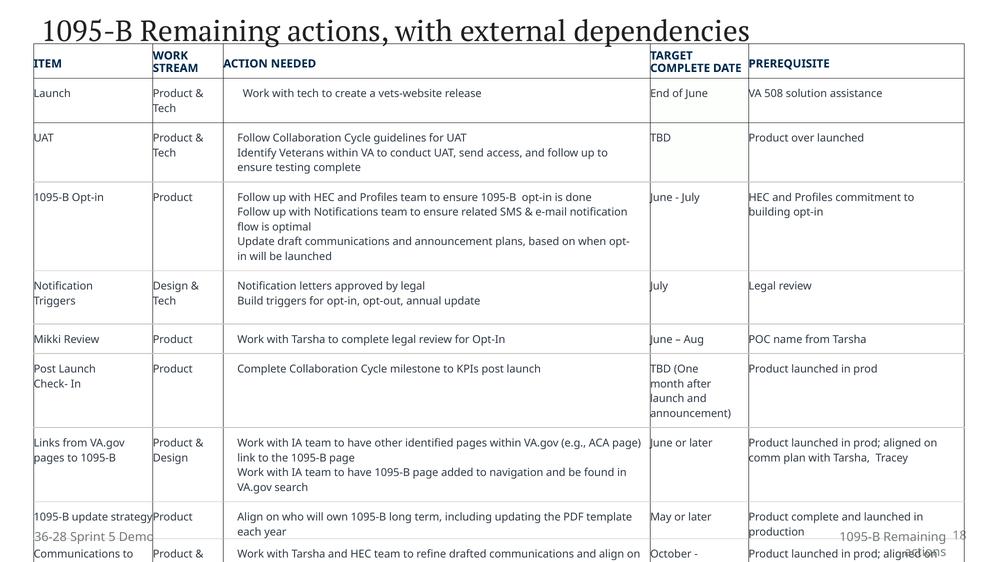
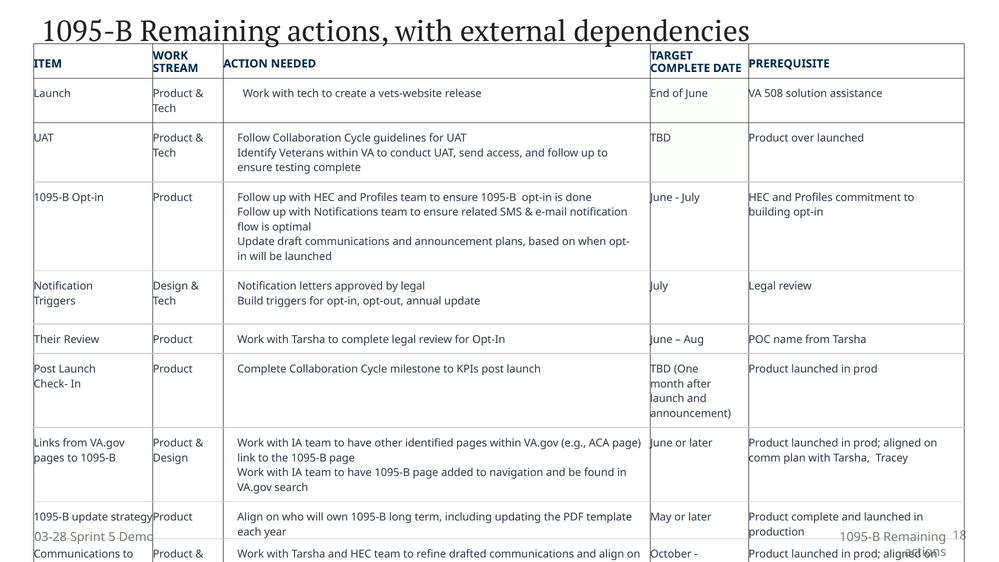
Mikki: Mikki -> Their (47, 339)
36-28: 36-28 -> 03-28 (51, 537)
